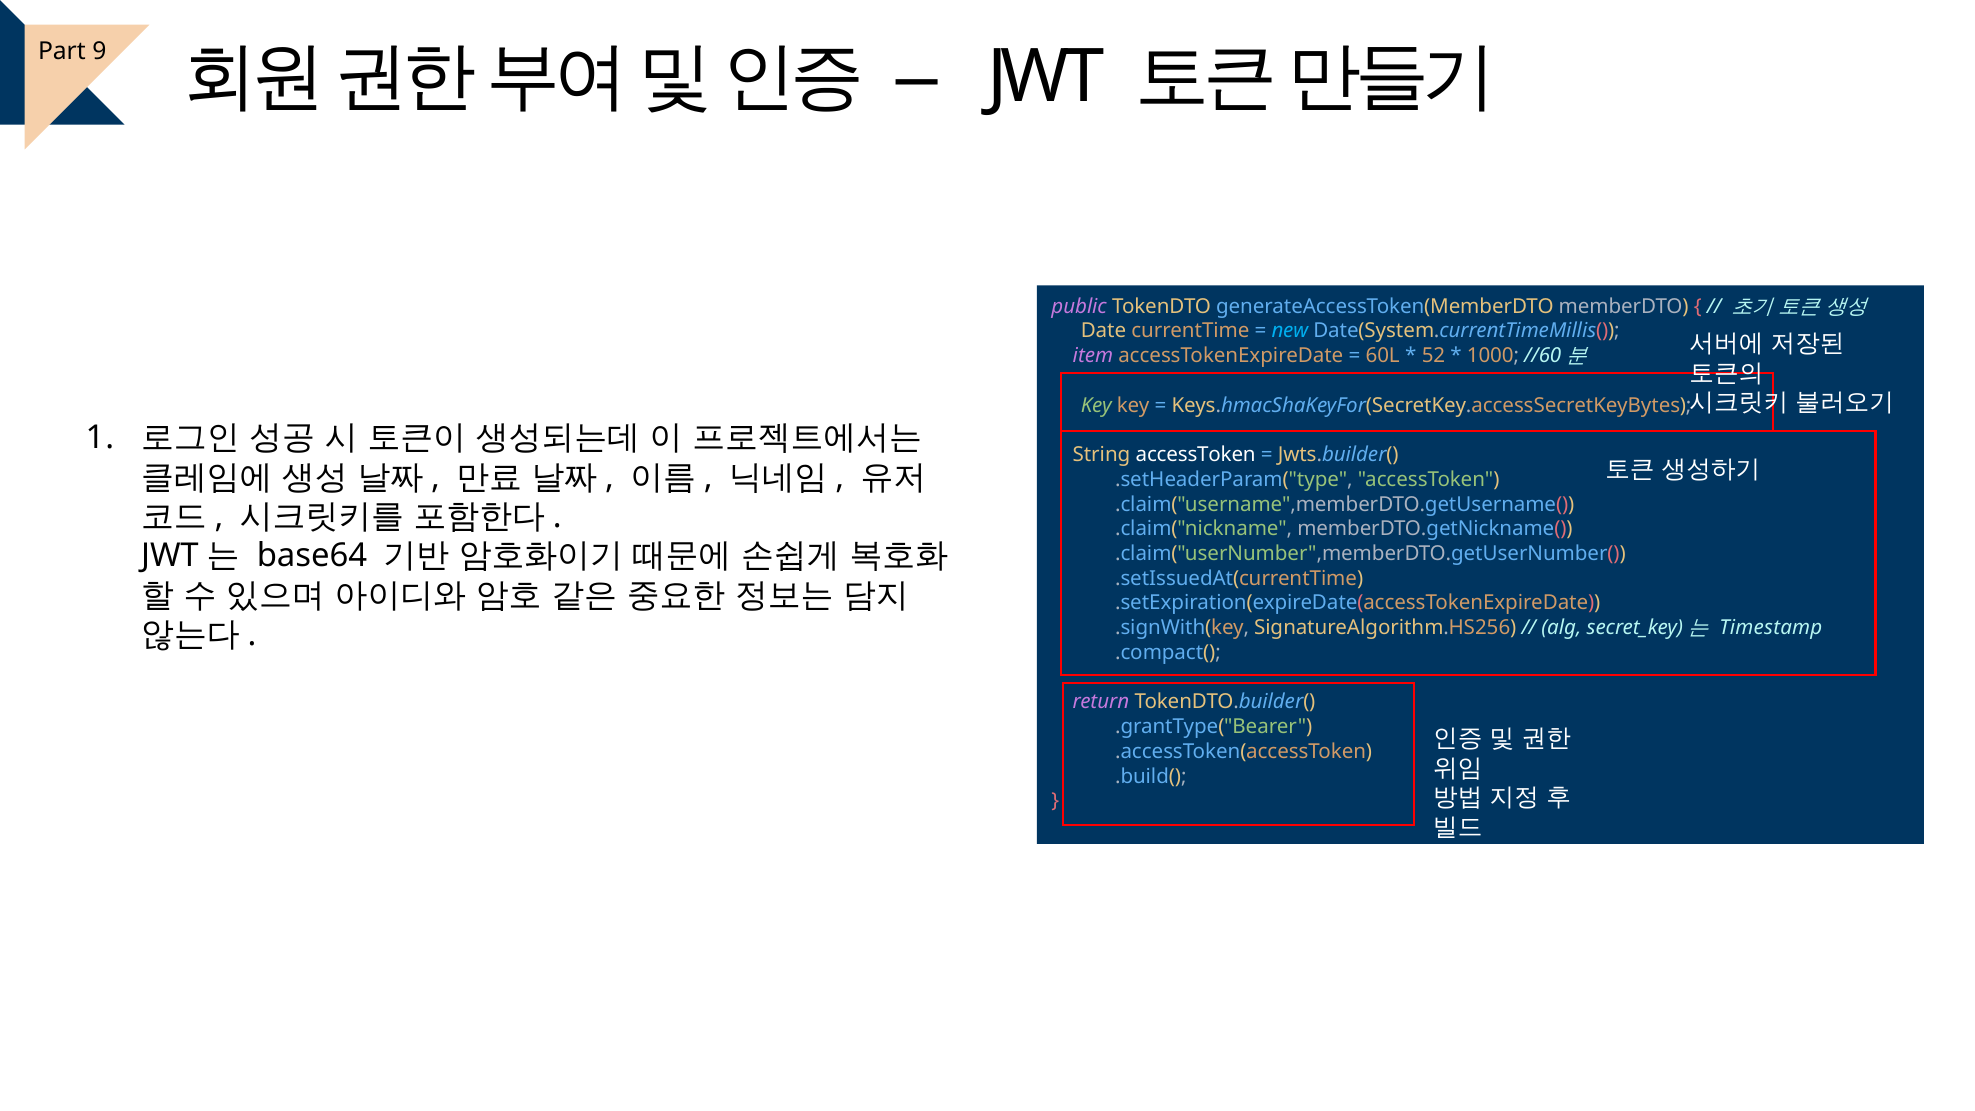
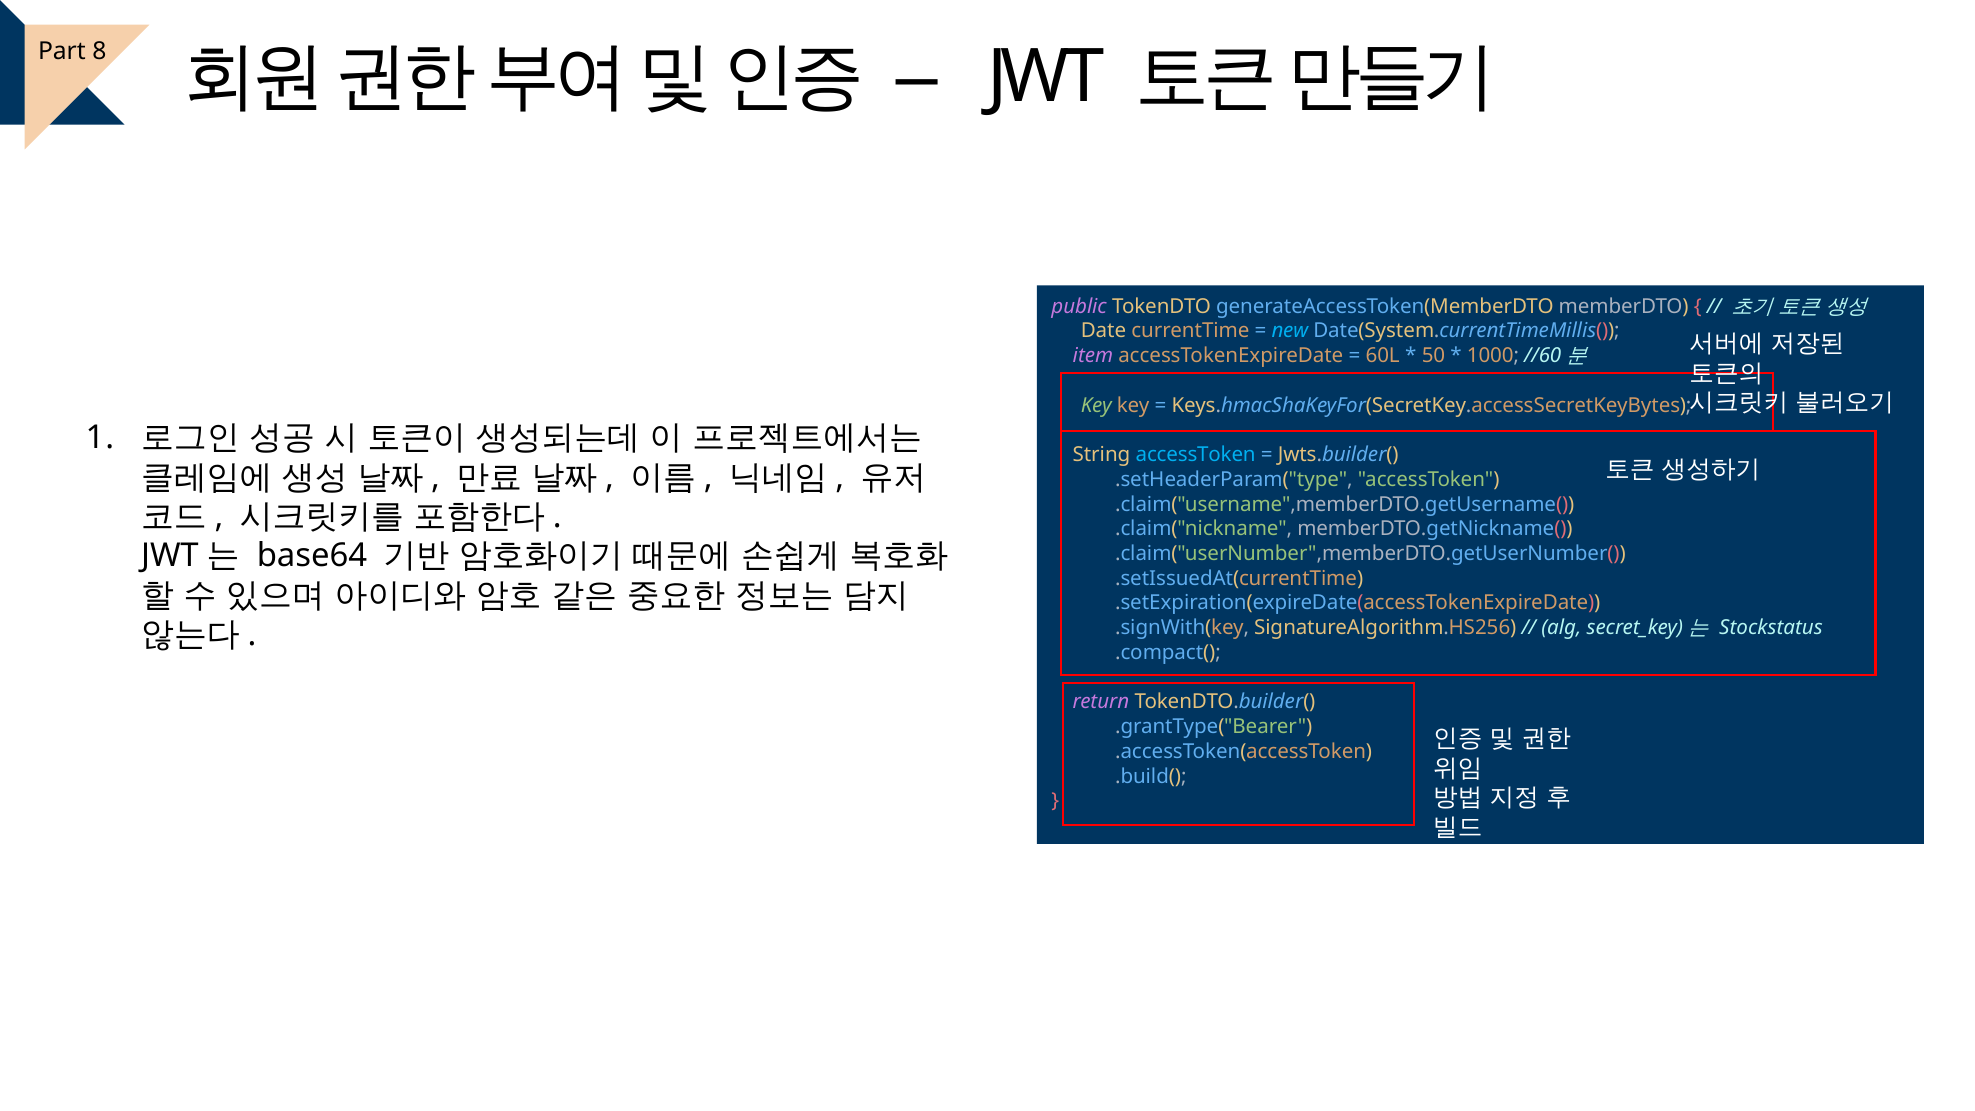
9: 9 -> 8 (99, 51)
52: 52 -> 50 (1433, 356)
accessToken colour: white -> light blue (1196, 455)
Timestamp: Timestamp -> Stockstatus (1771, 628)
